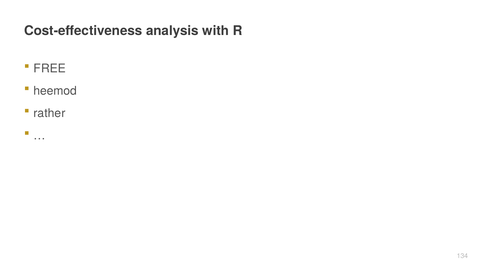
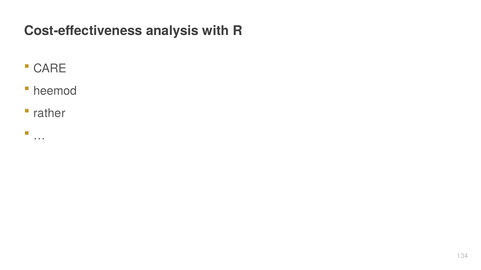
FREE: FREE -> CARE (50, 69)
